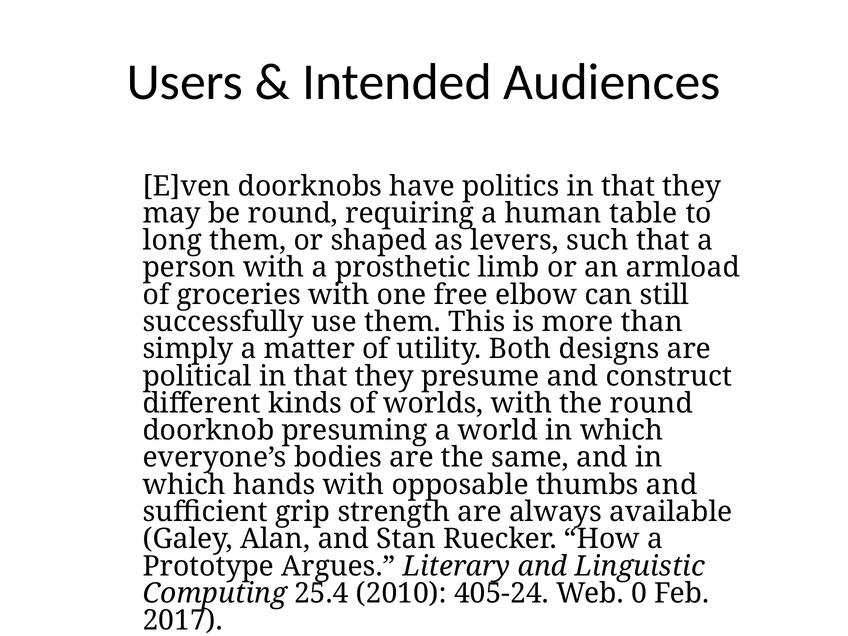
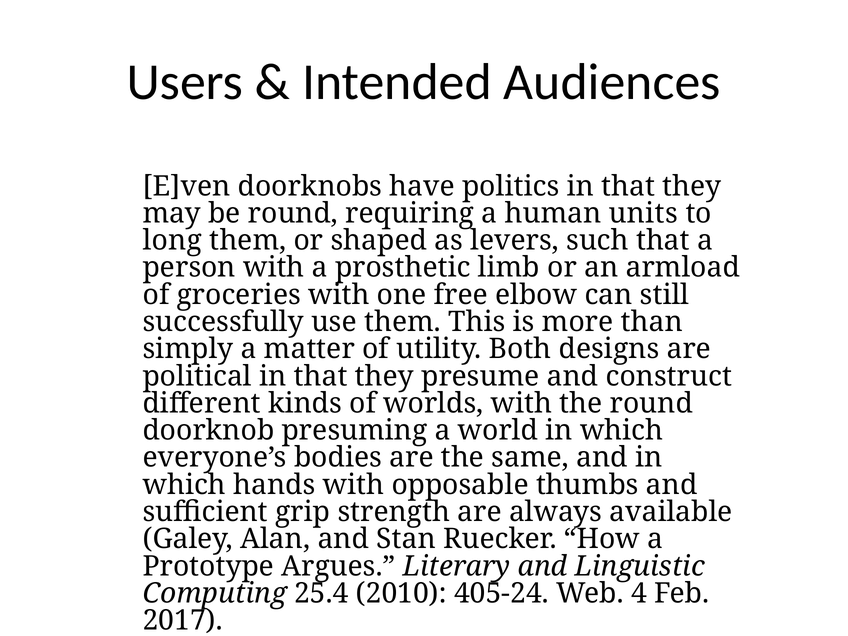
table: table -> units (643, 213)
0: 0 -> 4 (639, 593)
